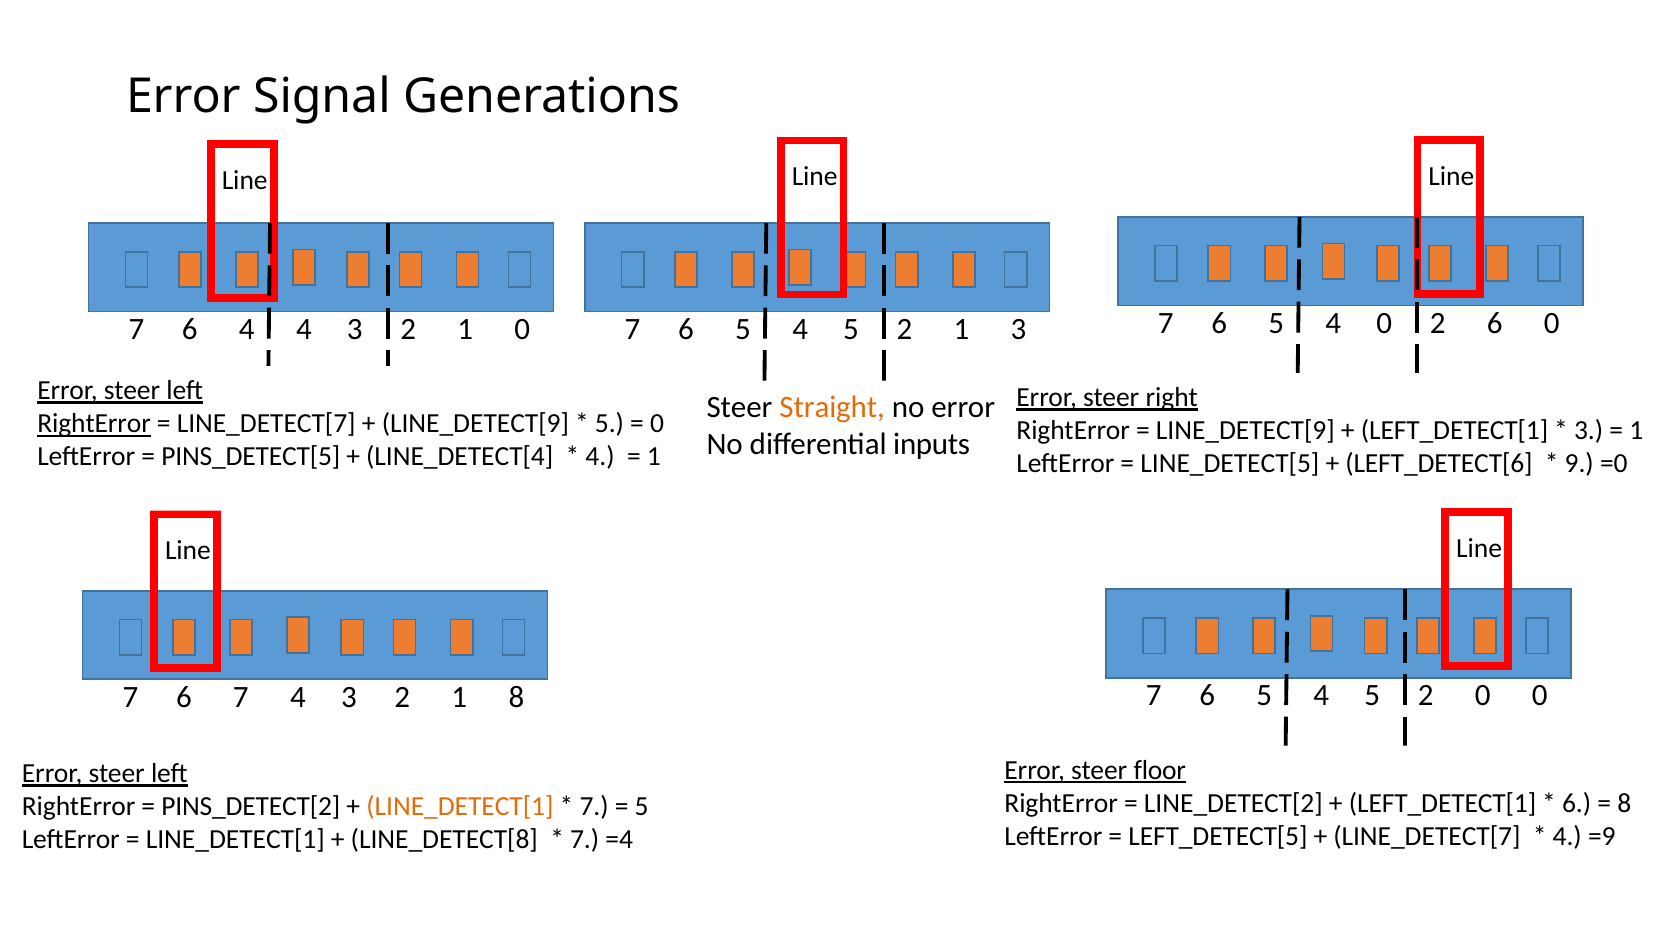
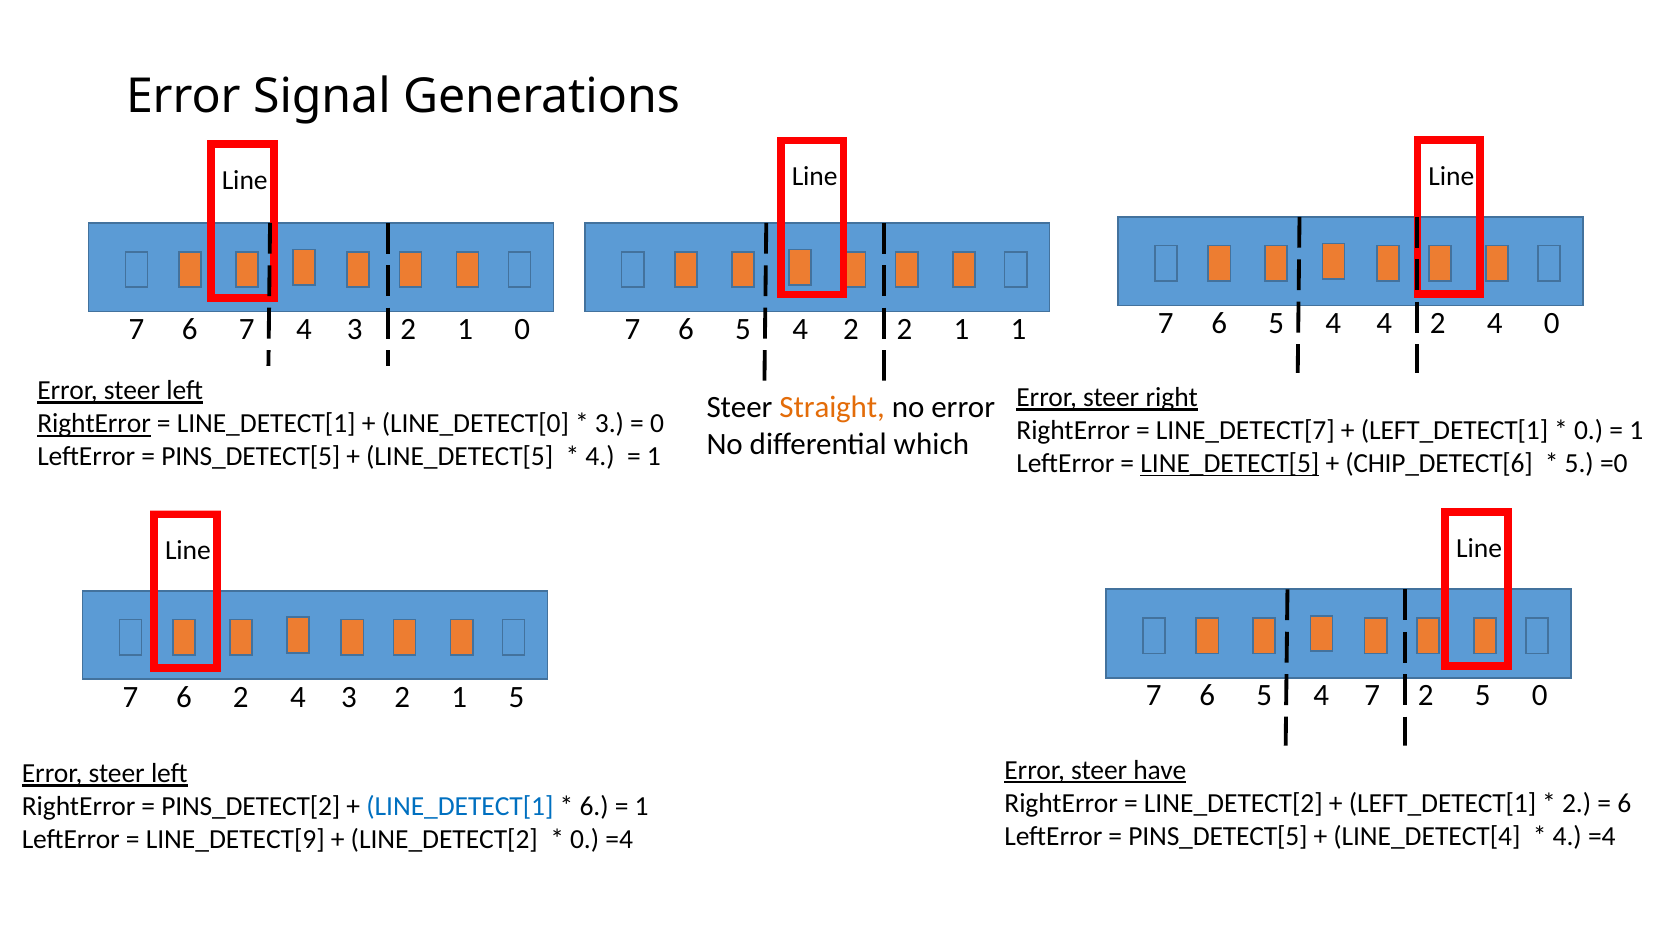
4 0: 0 -> 4 (1384, 323)
6: 6 -> 4 (1495, 323)
6 4: 4 -> 7 (247, 329)
5: 5 -> 2 (851, 329)
1 3: 3 -> 1 (1019, 329)
LINE_DETECT[7: LINE_DETECT[7 -> LINE_DETECT[1 (266, 424)
LINE_DETECT[9: LINE_DETECT[9 -> LINE_DETECT[0 (475, 424)
5: 5 -> 3 (610, 424)
LINE_DETECT[9: LINE_DETECT[9 -> LINE_DETECT[7 (1245, 431)
3: 3 -> 0 (1589, 431)
inputs: inputs -> which (931, 445)
LINE_DETECT[4: LINE_DETECT[4 -> LINE_DETECT[5 (460, 457)
LINE_DETECT[5 underline: none -> present (1230, 464)
LEFT_DETECT[6: LEFT_DETECT[6 -> CHIP_DETECT[6 (1439, 464)
9: 9 -> 5 (1579, 464)
5: 5 -> 7 (1372, 695)
2 0: 0 -> 5 (1483, 695)
6 7: 7 -> 2 (241, 697)
1 8: 8 -> 5 (516, 697)
floor: floor -> have (1160, 770)
6: 6 -> 2 (1577, 803)
8: 8 -> 6 (1624, 803)
LINE_DETECT[1 colour: orange -> blue (460, 806)
7: 7 -> 6 (594, 806)
5: 5 -> 1 (642, 806)
LEFT_DETECT[5: LEFT_DETECT[5 -> PINS_DETECT[5 (1218, 836)
LINE_DETECT[7: LINE_DETECT[7 -> LINE_DETECT[4 (1427, 836)
4 =9: =9 -> =4 (1602, 836)
LINE_DETECT[1: LINE_DETECT[1 -> LINE_DETECT[9 (235, 839)
LINE_DETECT[8: LINE_DETECT[8 -> LINE_DETECT[2 (444, 839)
7: 7 -> 0 (585, 839)
